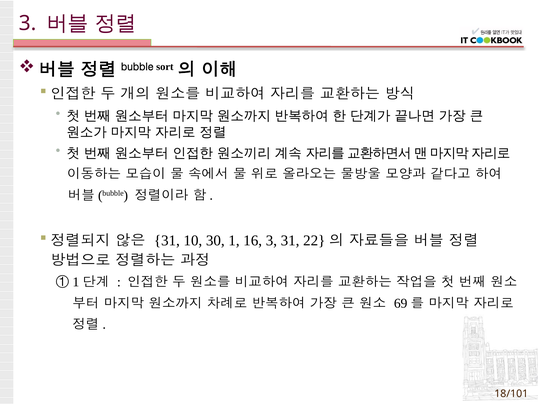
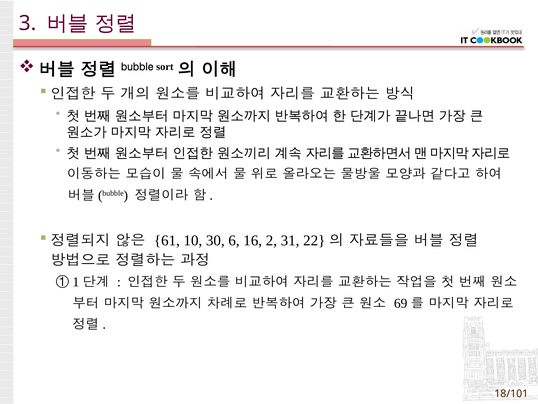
31: 31 -> 61 (167, 240)
1: 1 -> 6 (234, 240)
16 3: 3 -> 2 (271, 240)
